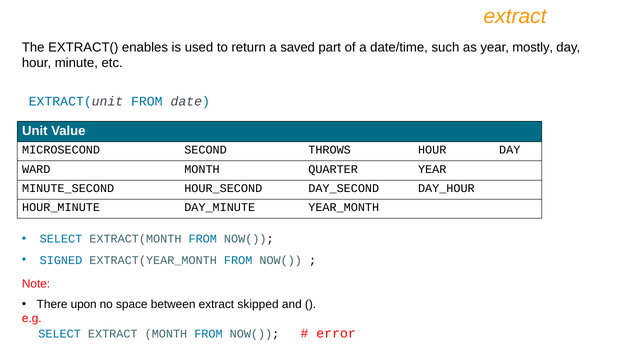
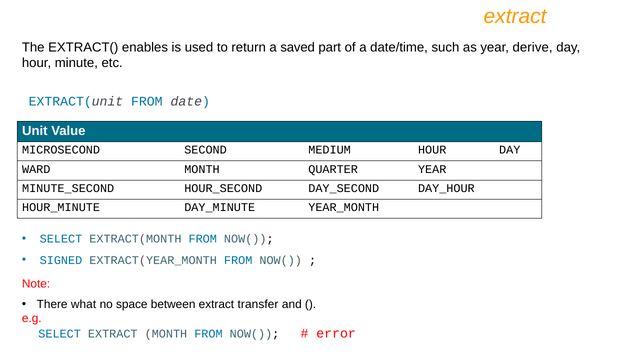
mostly: mostly -> derive (533, 47)
THROWS: THROWS -> MEDIUM (330, 150)
upon: upon -> what (84, 305)
skipped: skipped -> transfer (258, 305)
